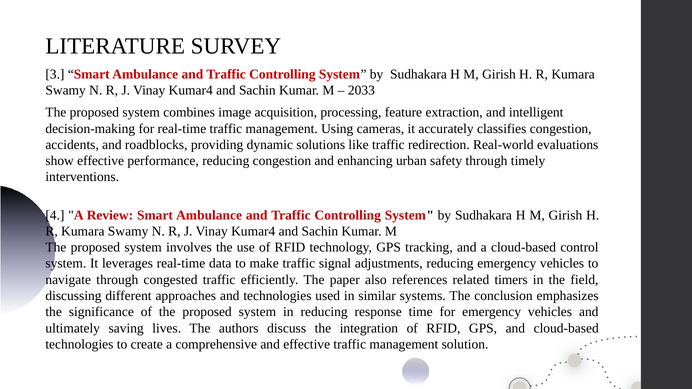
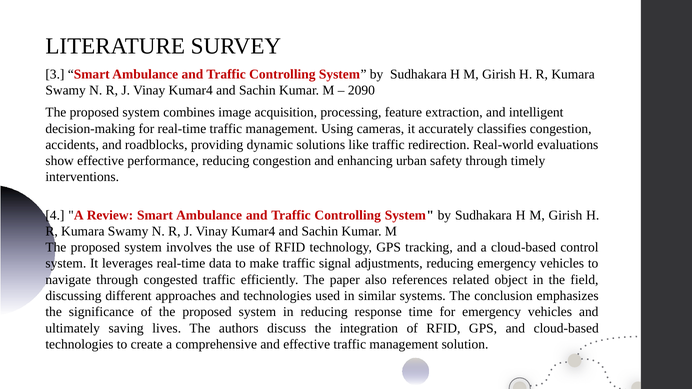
2033: 2033 -> 2090 (361, 91)
timers: timers -> object (511, 280)
